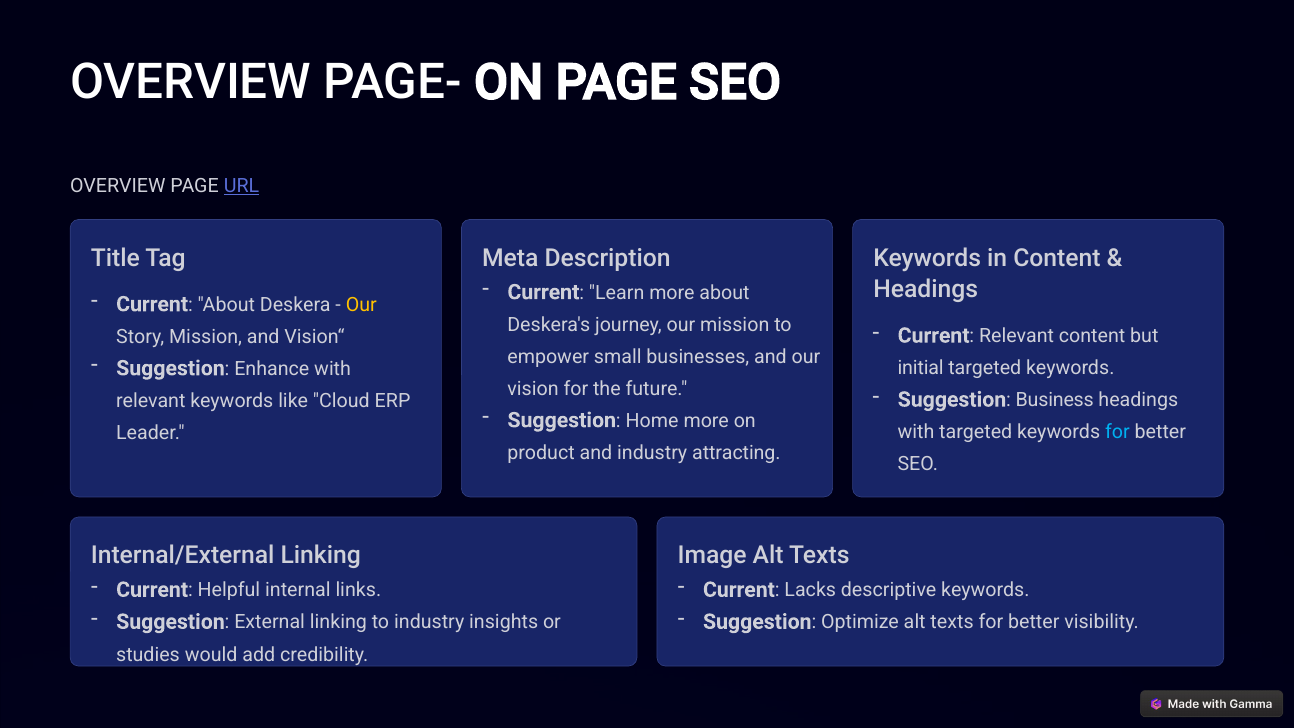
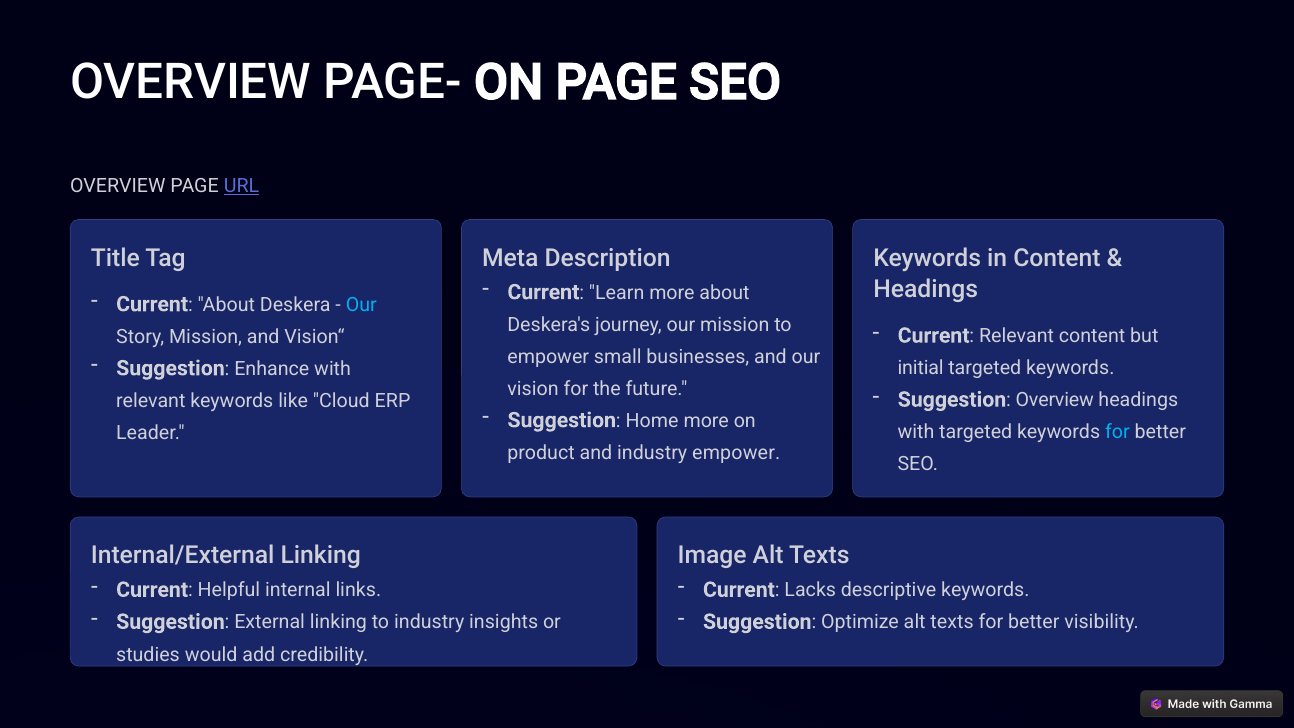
Our colour: yellow -> light blue (361, 305)
Suggestion Business: Business -> Overview (1055, 400)
industry attracting: attracting -> empower (736, 453)
